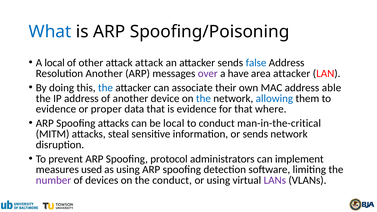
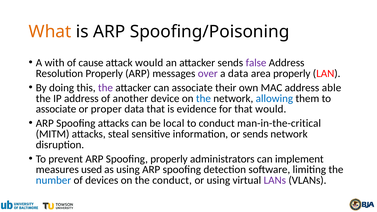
What colour: blue -> orange (50, 32)
A local: local -> with (55, 63)
other: other -> cause (91, 63)
attack attack: attack -> would (149, 63)
false colour: blue -> purple (256, 63)
Resolution Another: Another -> Properly (104, 73)
a have: have -> data (238, 73)
area attacker: attacker -> properly (292, 73)
the colour: blue -> purple (105, 88)
evidence: evidence -> associate (56, 109)
that where: where -> would (271, 109)
Spoofing protocol: protocol -> properly (169, 159)
number colour: purple -> blue (53, 180)
